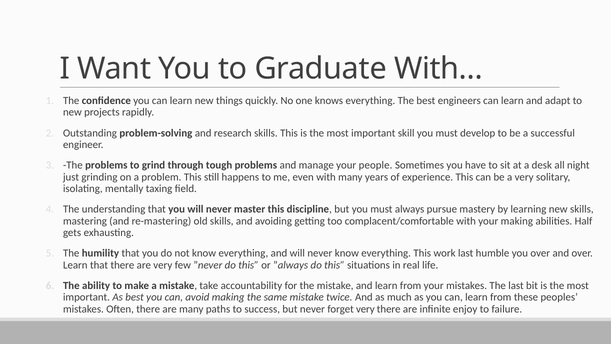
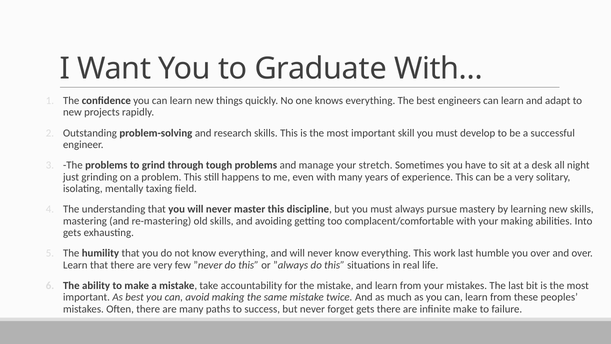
people: people -> stretch (376, 165)
Half: Half -> Into (584, 221)
forget very: very -> gets (365, 309)
infinite enjoy: enjoy -> make (465, 309)
